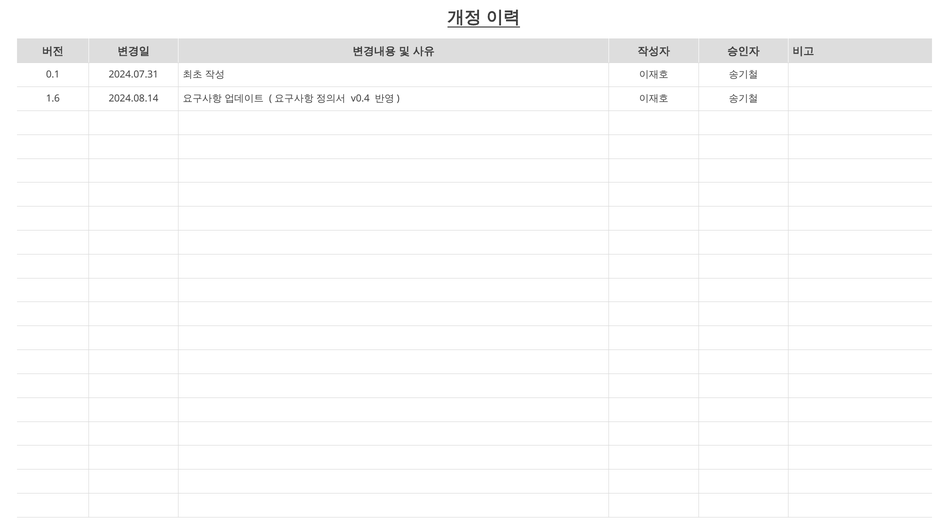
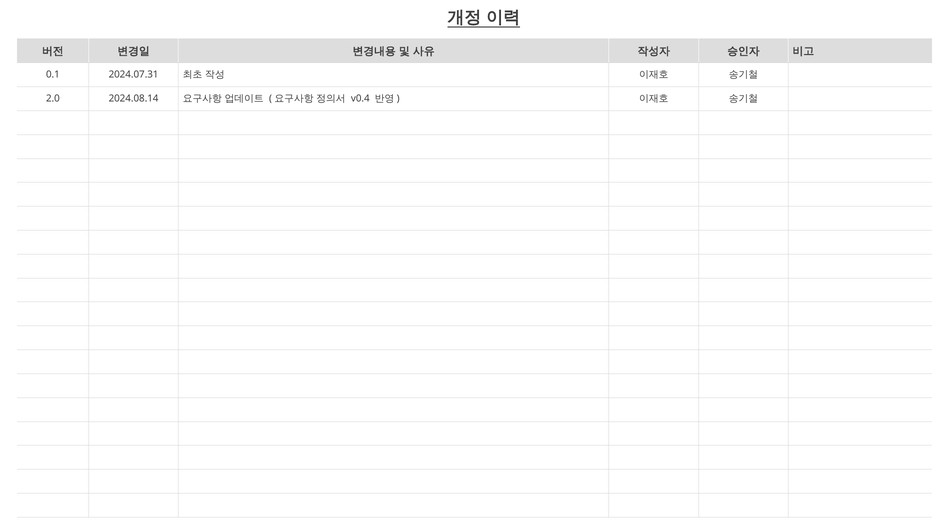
1.6: 1.6 -> 2.0 (53, 98)
